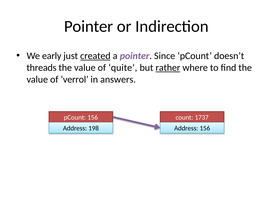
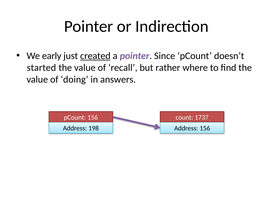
threads: threads -> started (41, 68)
quite: quite -> recall (123, 68)
rather underline: present -> none (168, 68)
verrol: verrol -> doing (74, 79)
